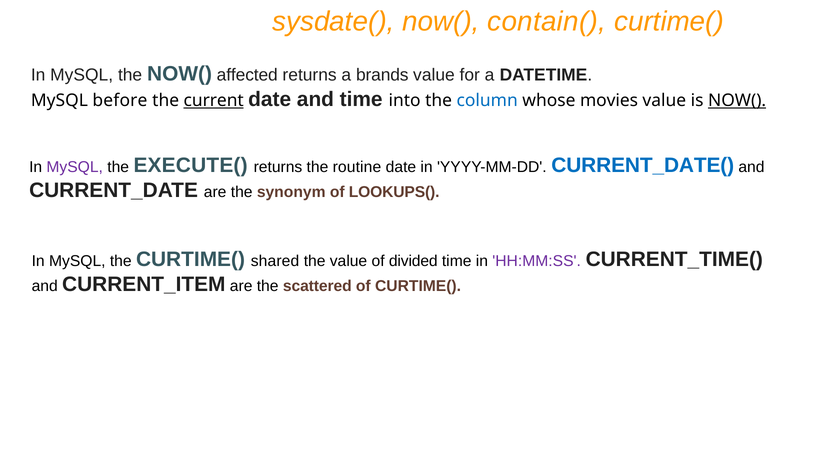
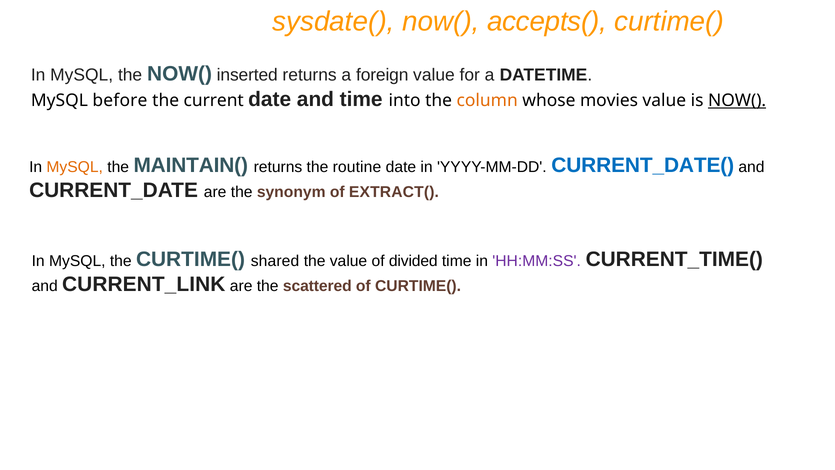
contain(: contain( -> accepts( (547, 22)
affected: affected -> inserted (247, 75)
brands: brands -> foreign (382, 75)
current underline: present -> none (214, 100)
column colour: blue -> orange (487, 100)
MySQL colour: purple -> orange (75, 167)
EXECUTE(: EXECUTE( -> MAINTAIN( (191, 165)
LOOKUPS(: LOOKUPS( -> EXTRACT( (394, 192)
CURRENT_ITEM: CURRENT_ITEM -> CURRENT_LINK (144, 284)
